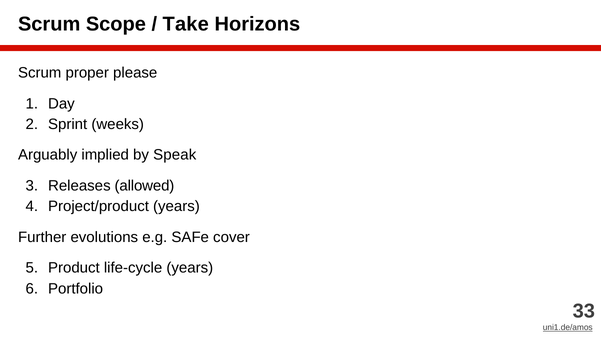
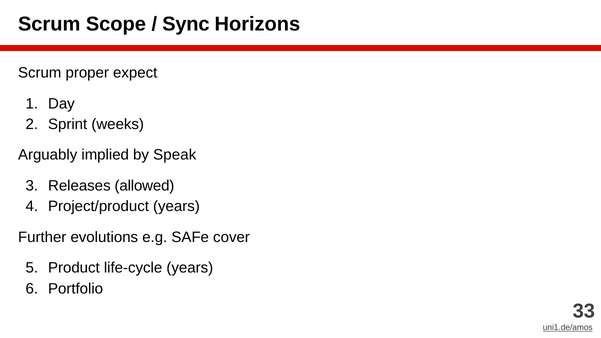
Take: Take -> Sync (186, 24)
please: please -> expect (135, 73)
